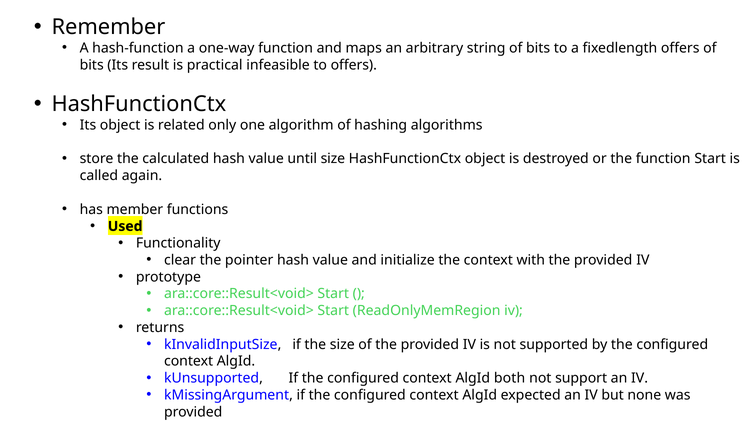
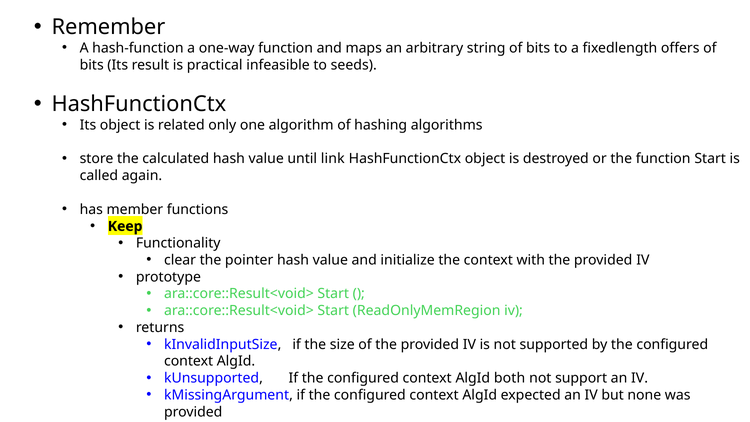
to offers: offers -> seeds (354, 65)
until size: size -> link (333, 159)
Used: Used -> Keep (125, 226)
